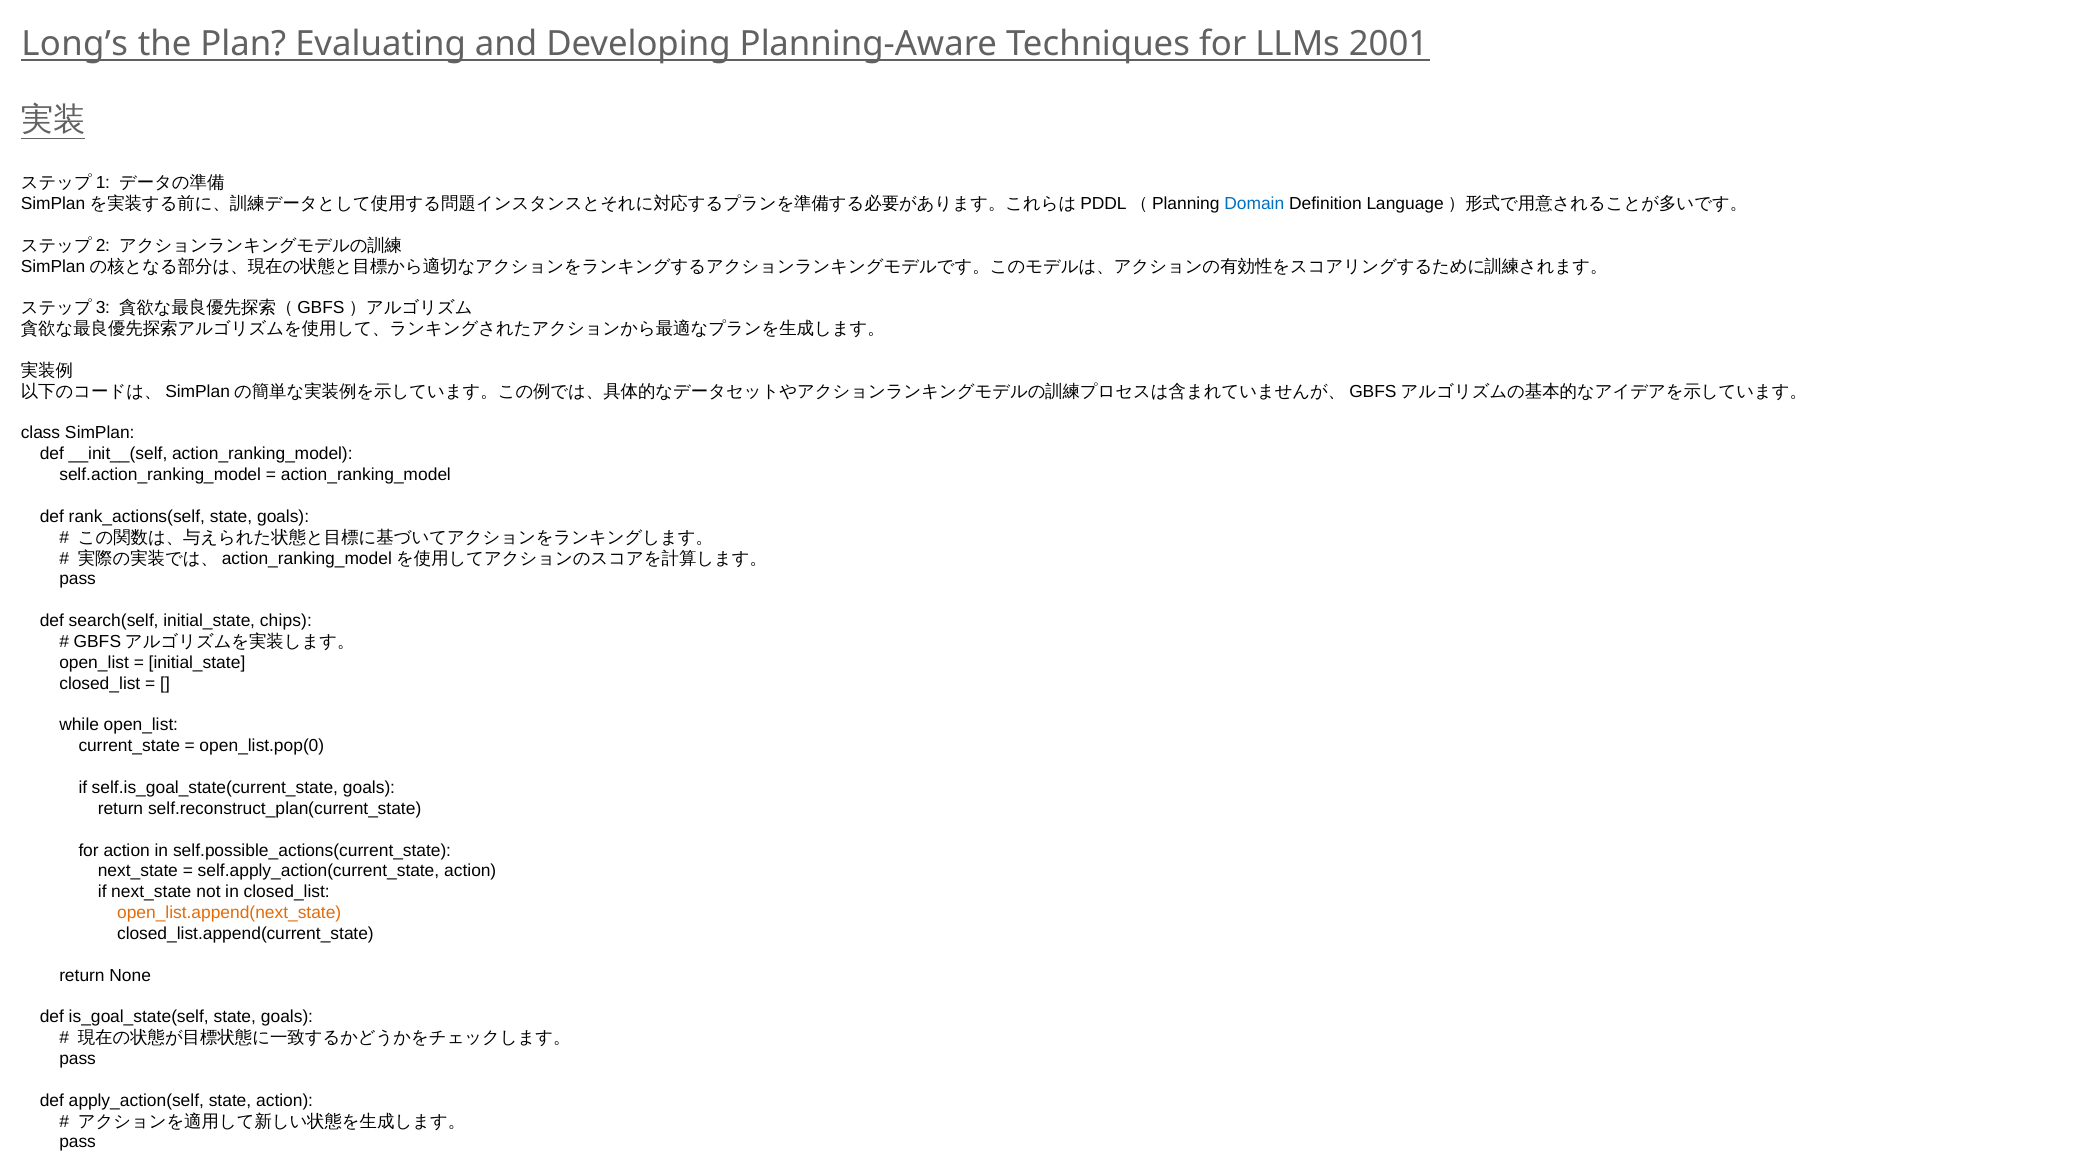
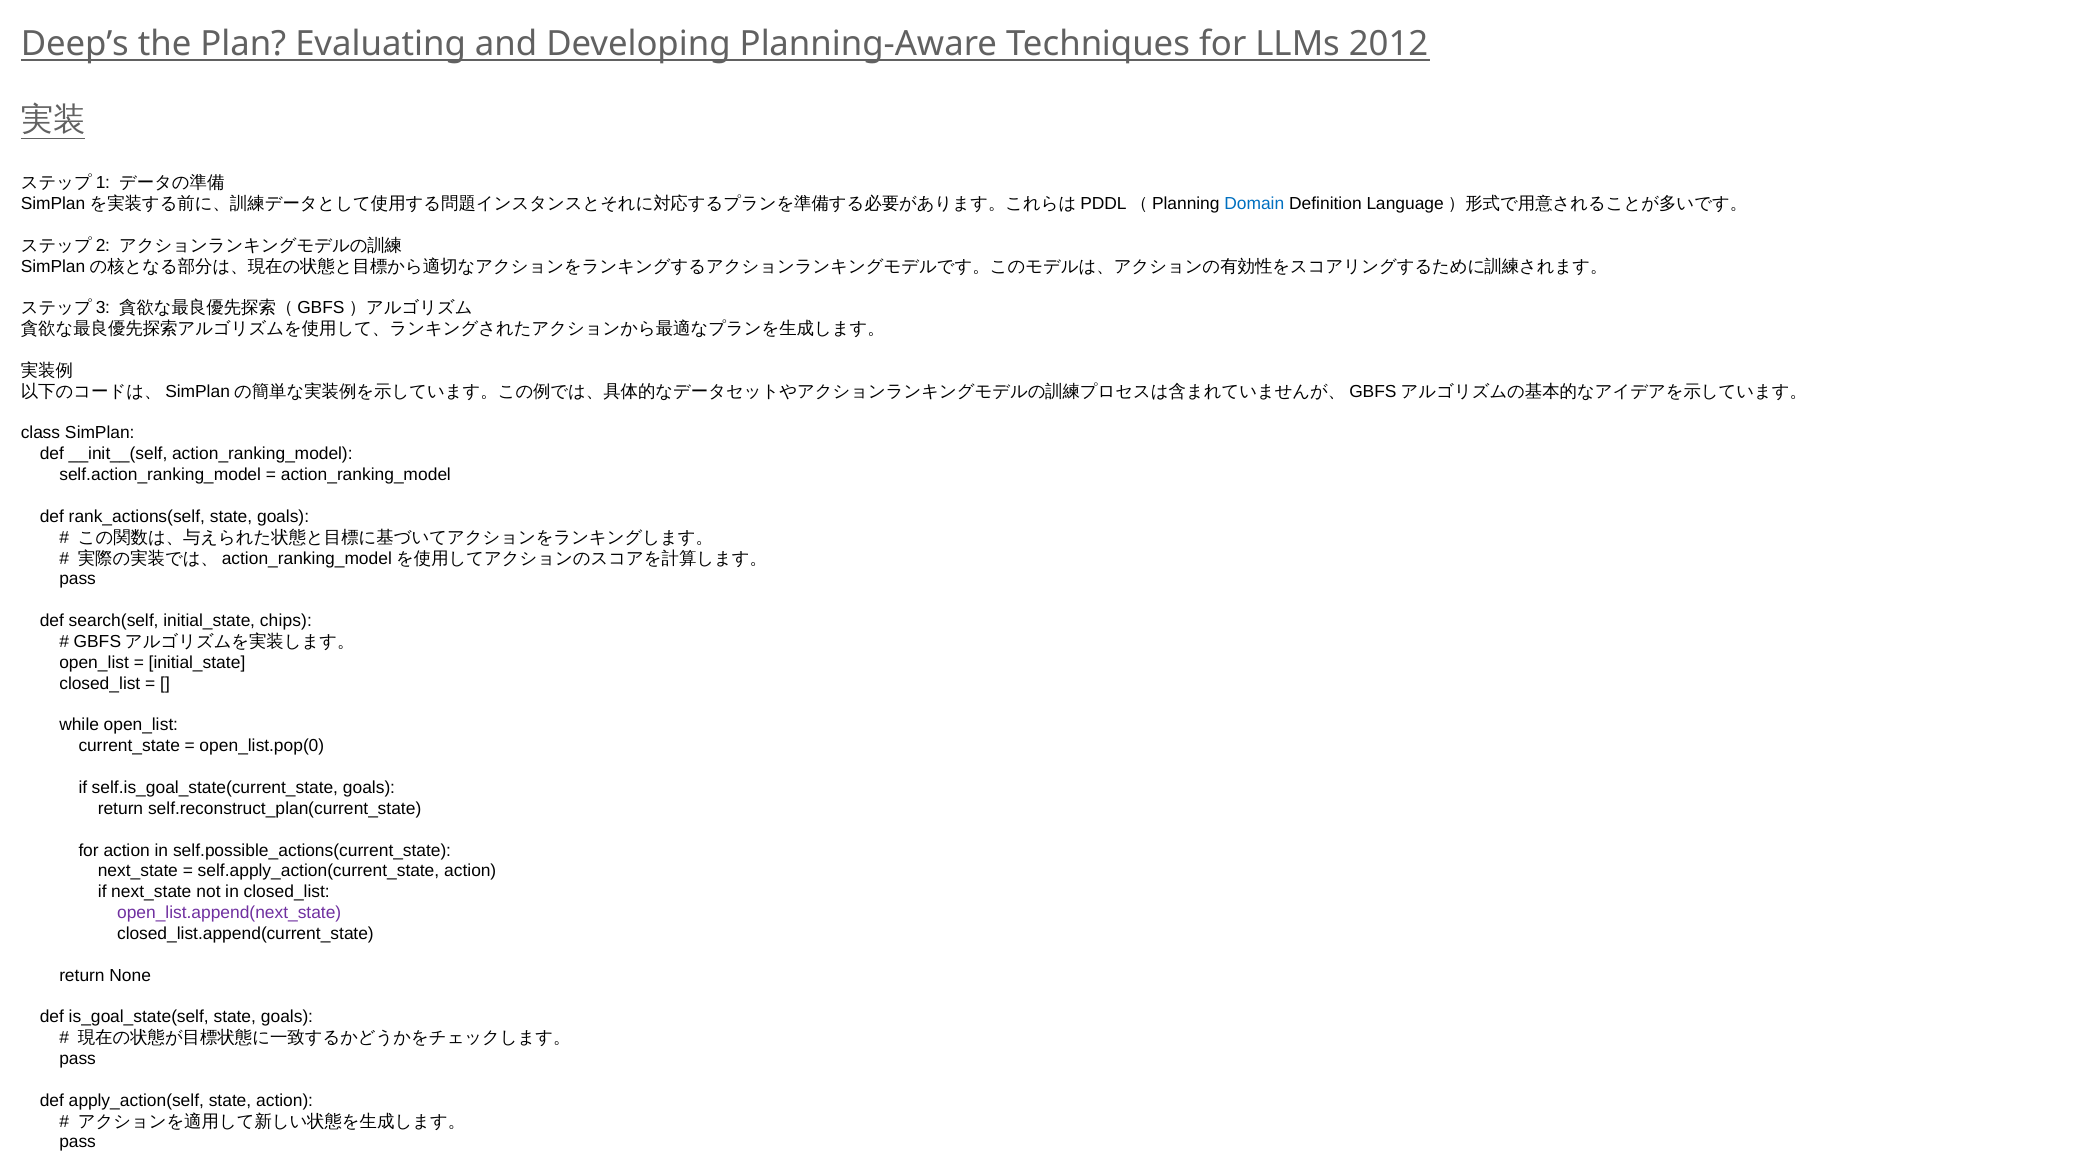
Long’s: Long’s -> Deep’s (75, 44)
2001: 2001 -> 2012 (1389, 44)
open_list.append(next_state colour: orange -> purple (229, 913)
